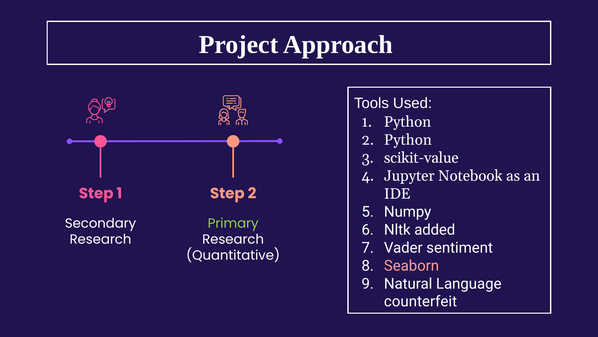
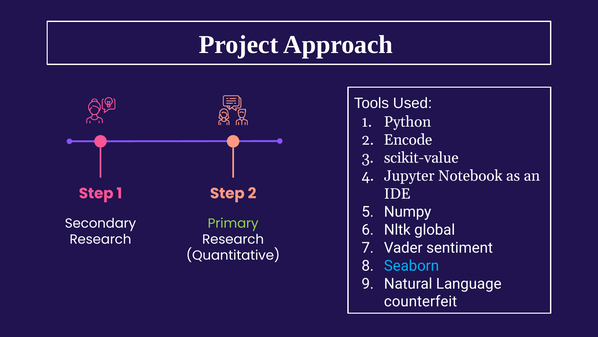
2 Python: Python -> Encode (408, 140)
added: added -> global (435, 229)
Seaborn colour: pink -> light blue (411, 265)
